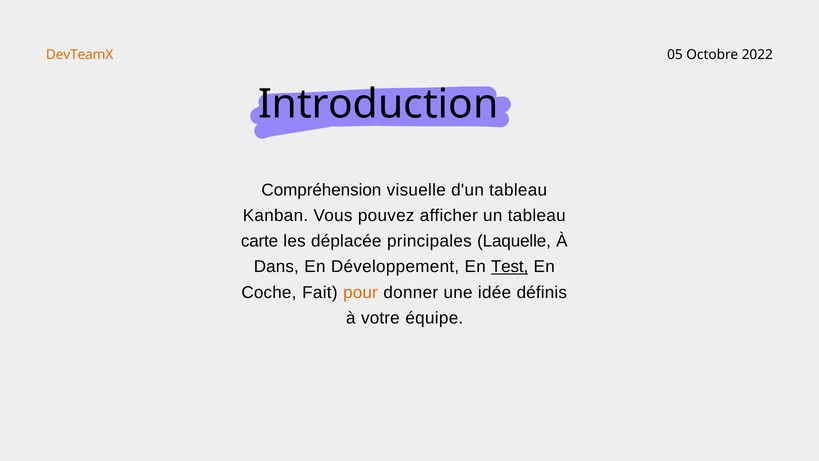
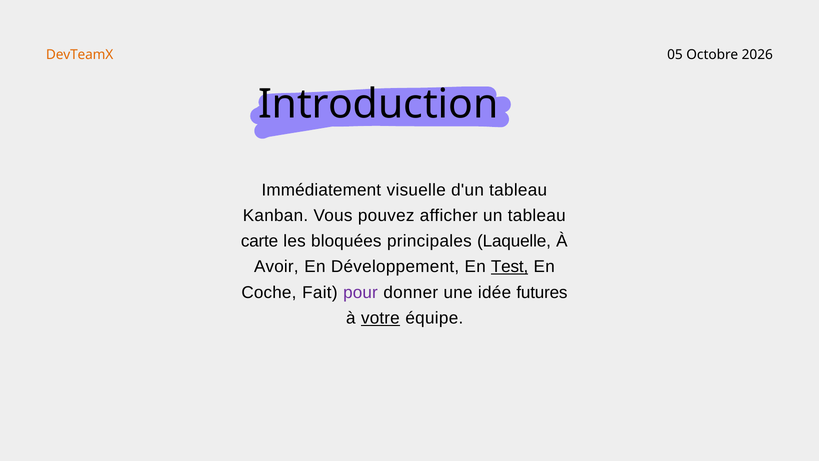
2022: 2022 -> 2026 (757, 55)
Compréhension: Compréhension -> Immédiatement (321, 190)
déplacée: déplacée -> bloquées (346, 241)
Dans: Dans -> Avoir (276, 267)
pour colour: orange -> purple (360, 292)
définis: définis -> futures (542, 292)
votre underline: none -> present (380, 318)
